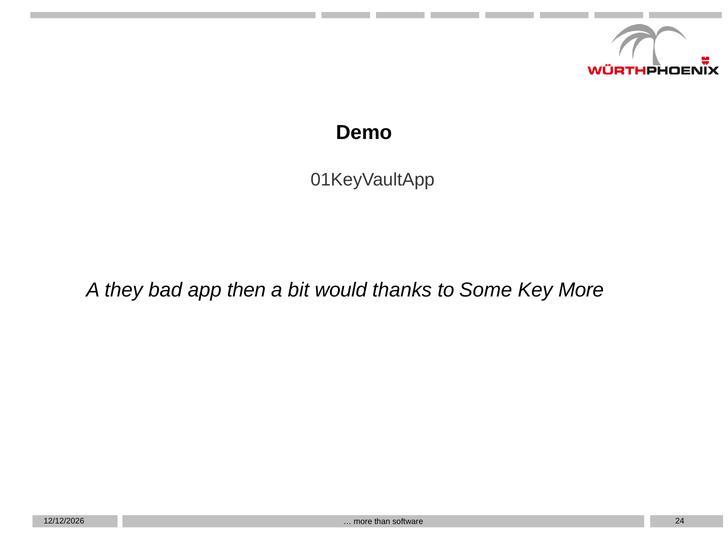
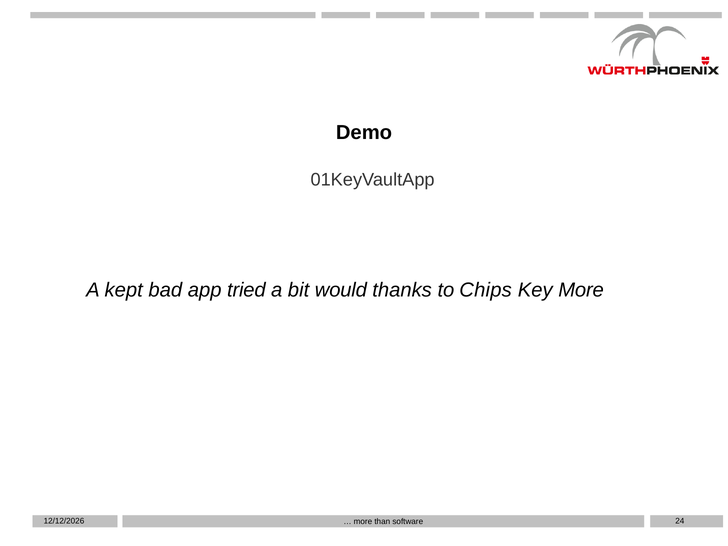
they: they -> kept (124, 290)
then: then -> tried (246, 290)
Some: Some -> Chips (486, 290)
